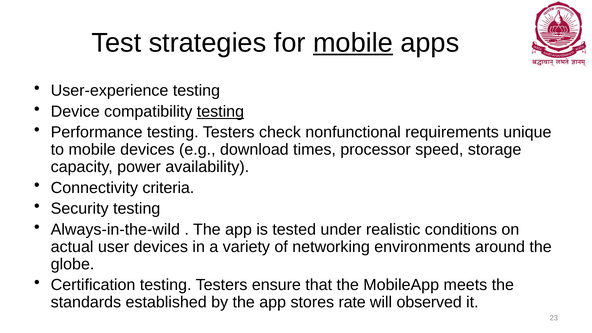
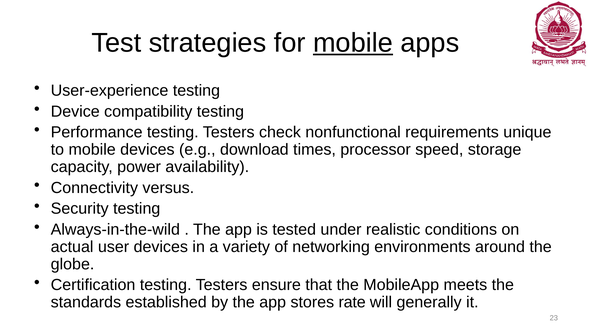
testing underline: present -> none (220, 112)
criteria: criteria -> versus (168, 188)
observed: observed -> generally (429, 302)
